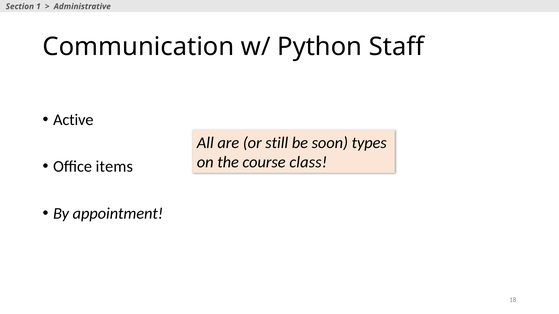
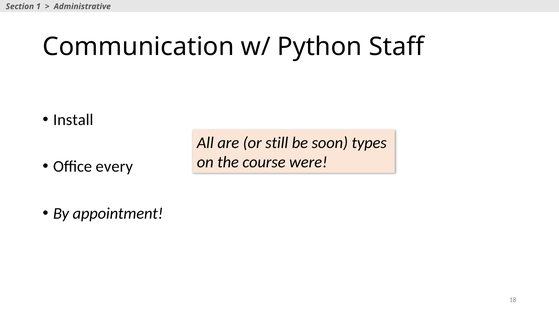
Active: Active -> Install (73, 120)
class: class -> were (308, 162)
items: items -> every (114, 167)
